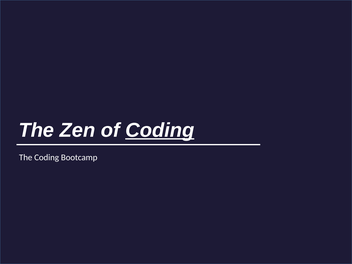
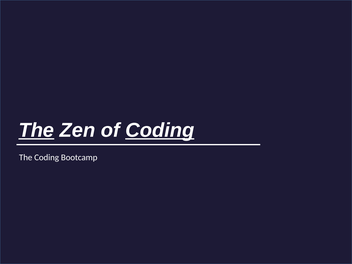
The underline: none -> present (36, 130)
